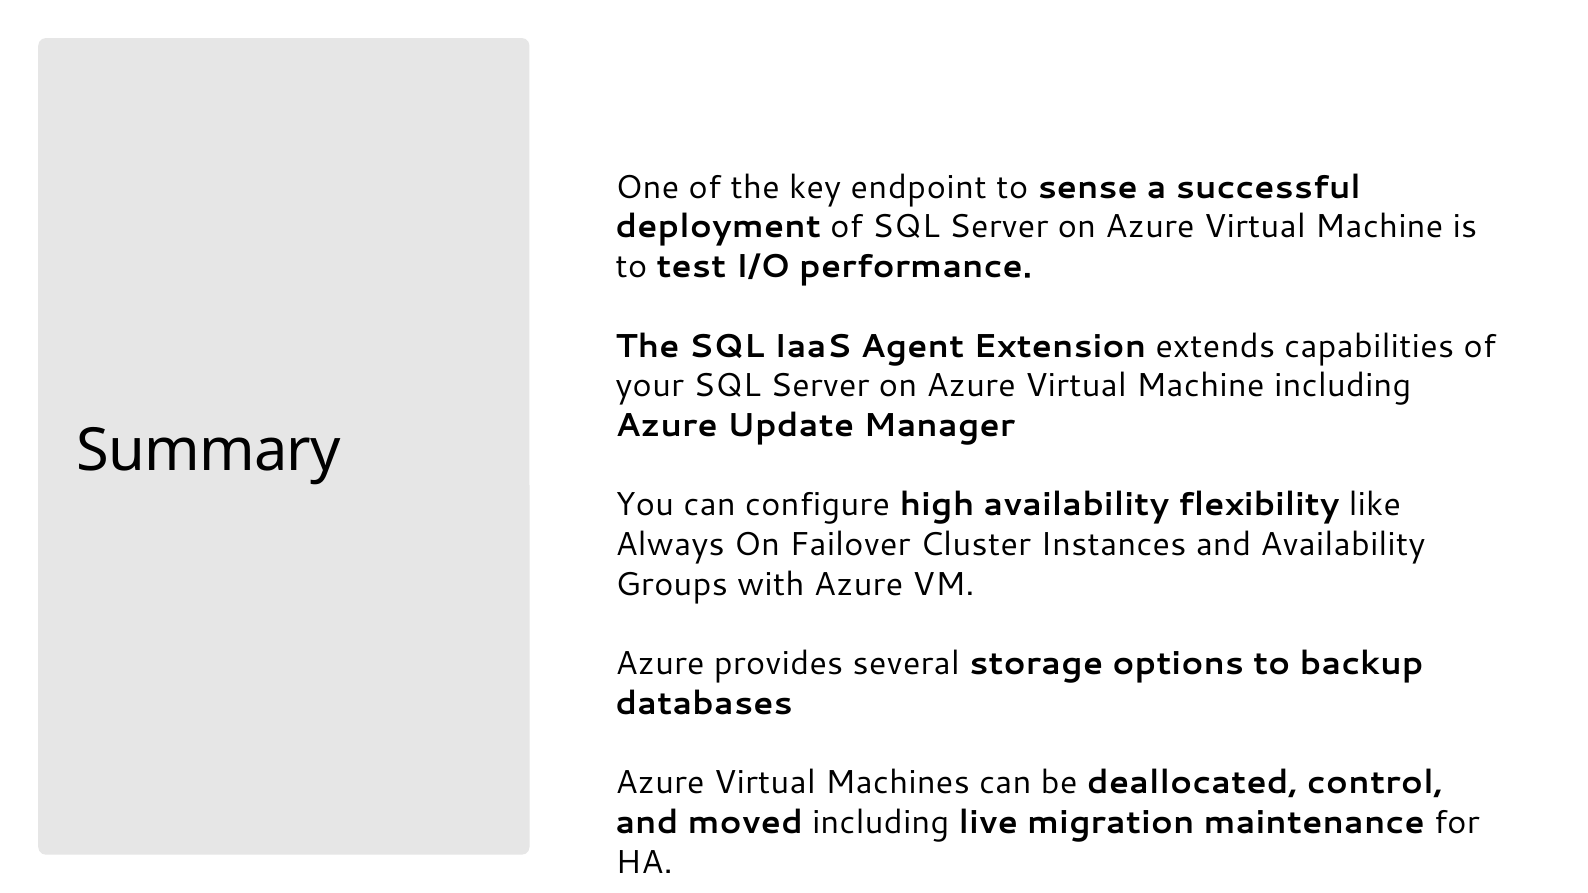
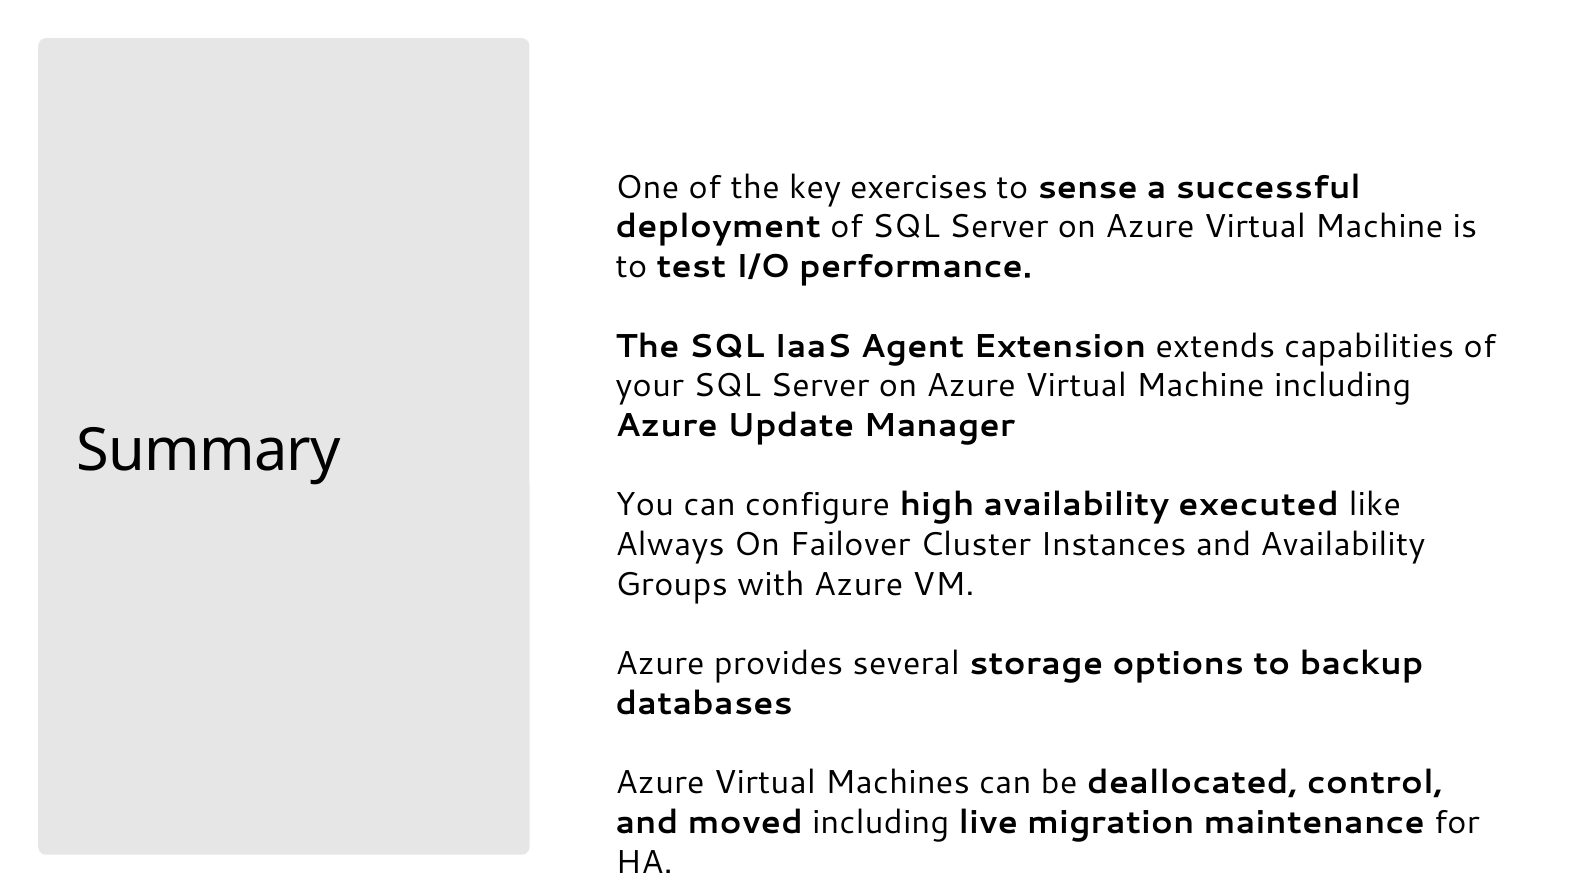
endpoint: endpoint -> exercises (919, 187)
flexibility: flexibility -> executed (1259, 505)
